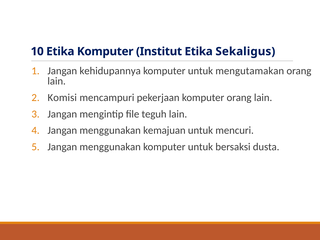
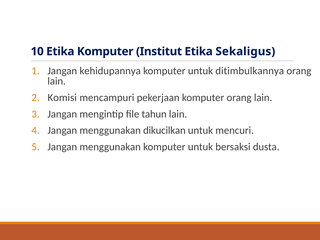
mengutamakan: mengutamakan -> ditimbulkannya (250, 71)
teguh: teguh -> tahun (154, 114)
kemajuan: kemajuan -> dikucilkan (164, 130)
